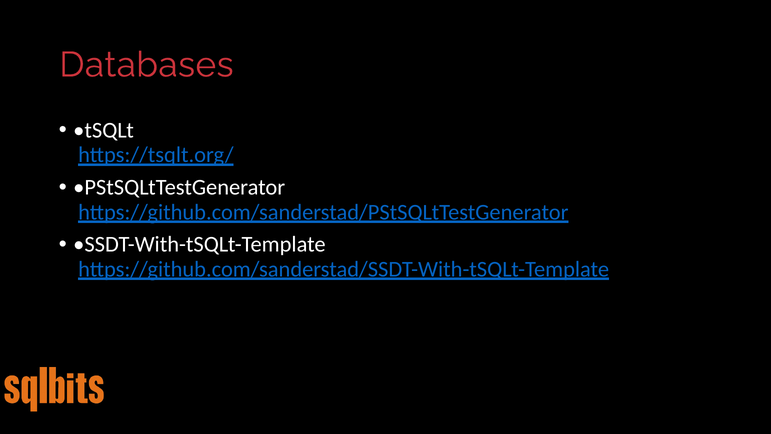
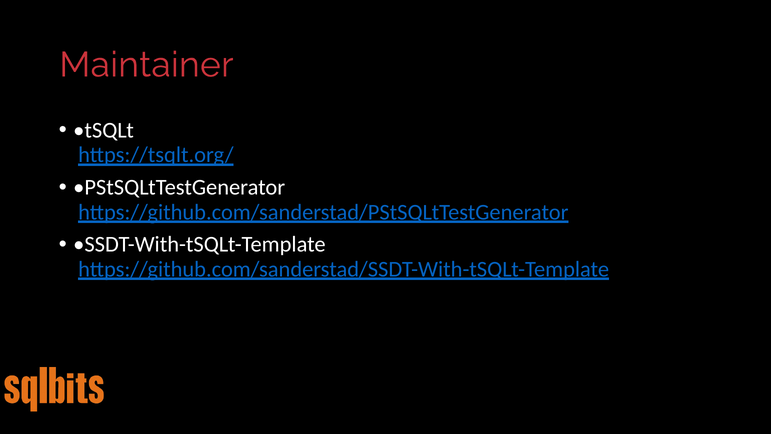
Databases: Databases -> Maintainer (146, 65)
